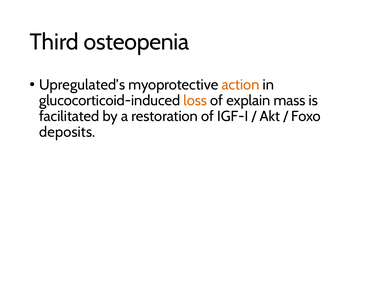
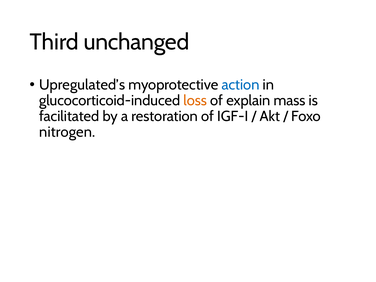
osteopenia: osteopenia -> unchanged (136, 42)
action colour: orange -> blue (240, 85)
deposits: deposits -> nitrogen (67, 132)
